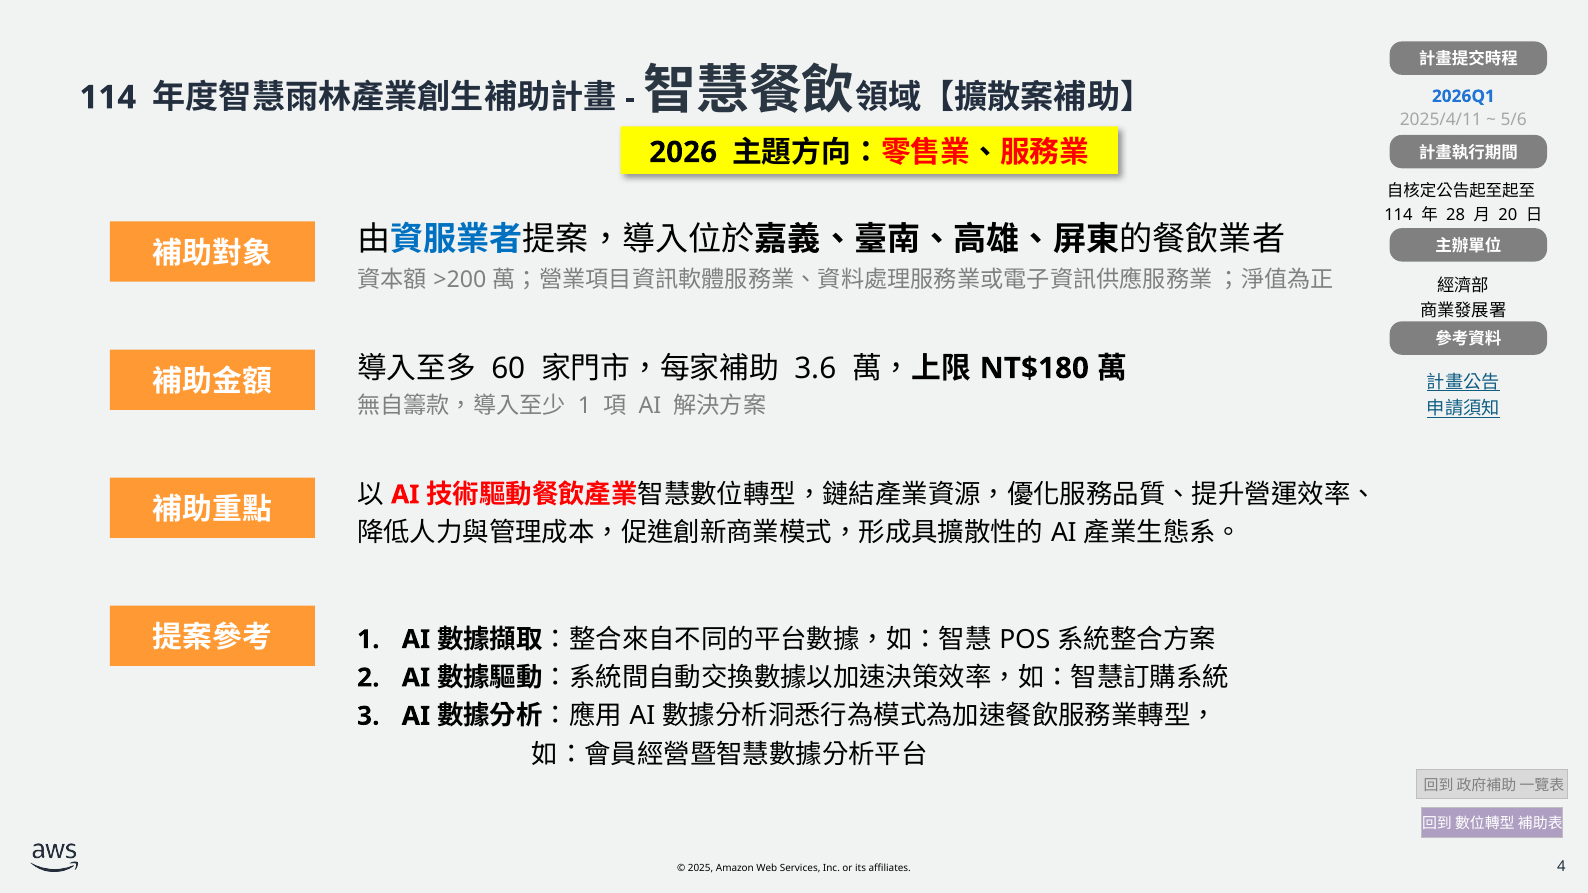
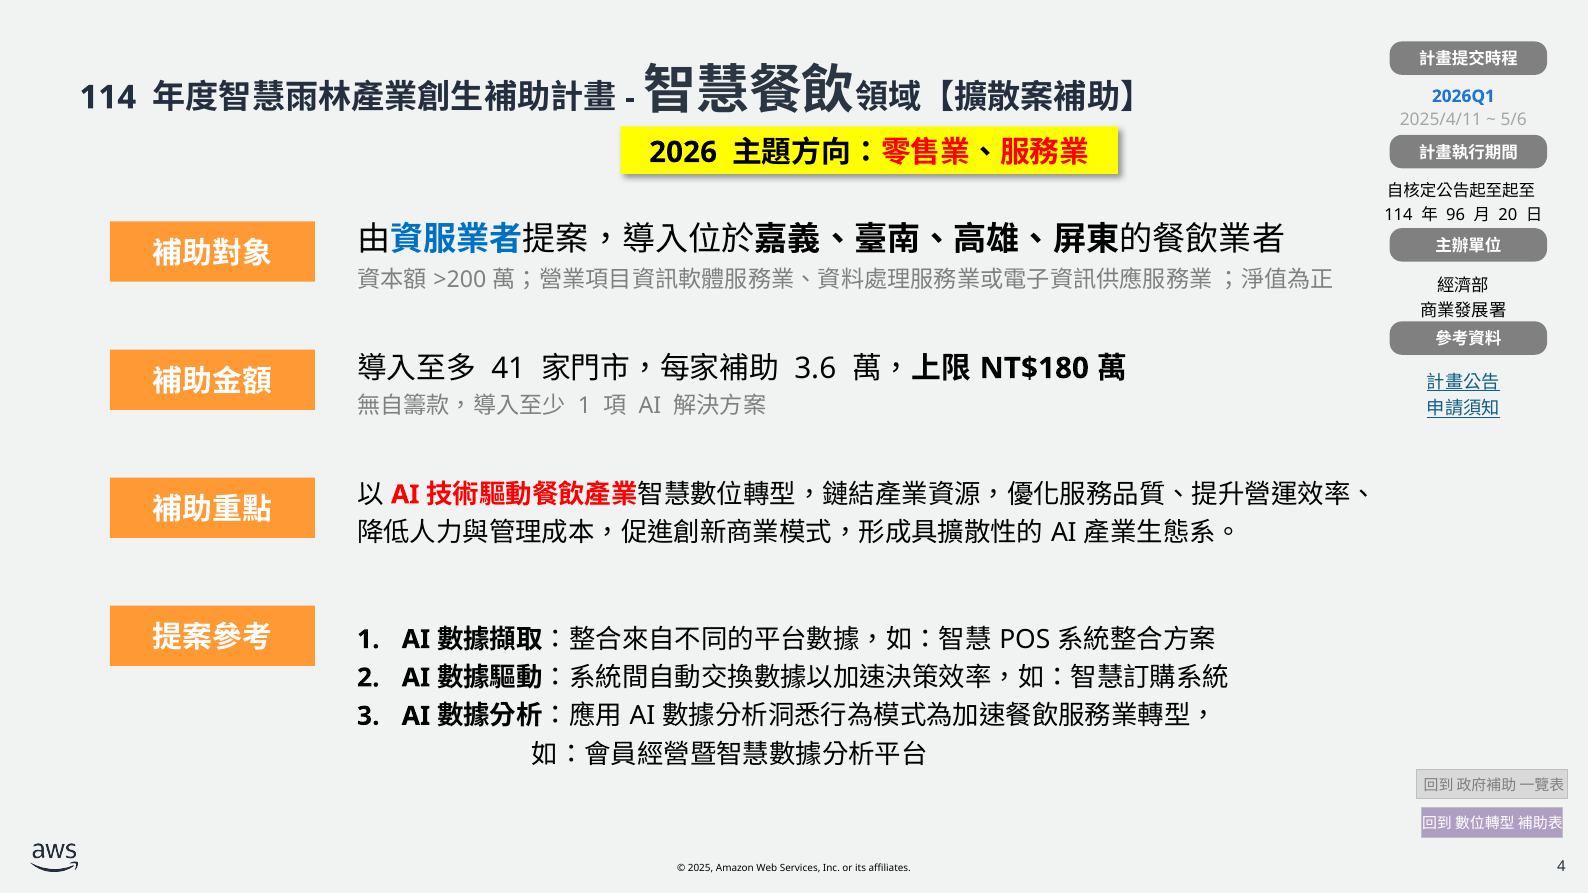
28: 28 -> 96 (1456, 215)
60: 60 -> 41 (508, 368)
